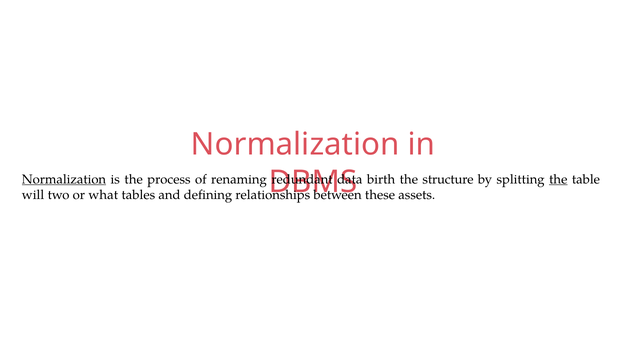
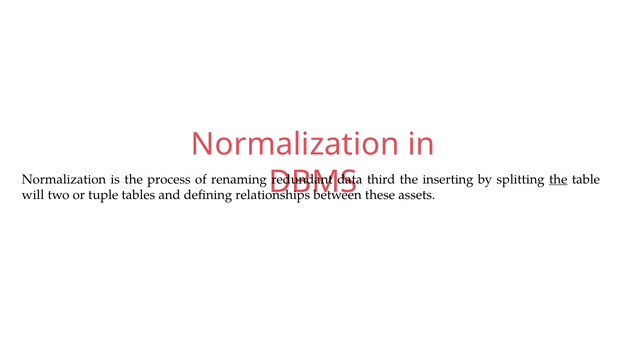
Normalization underline: present -> none (64, 179)
birth: birth -> third (381, 179)
structure: structure -> inserting (448, 179)
what: what -> tuple (103, 195)
